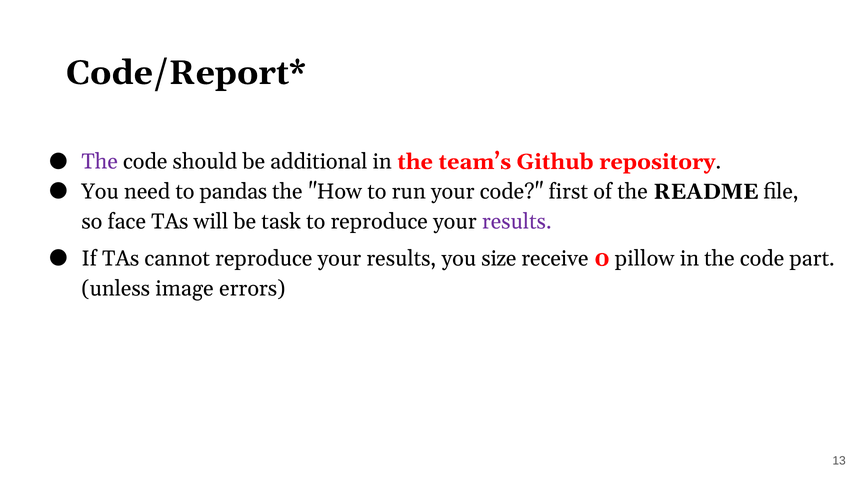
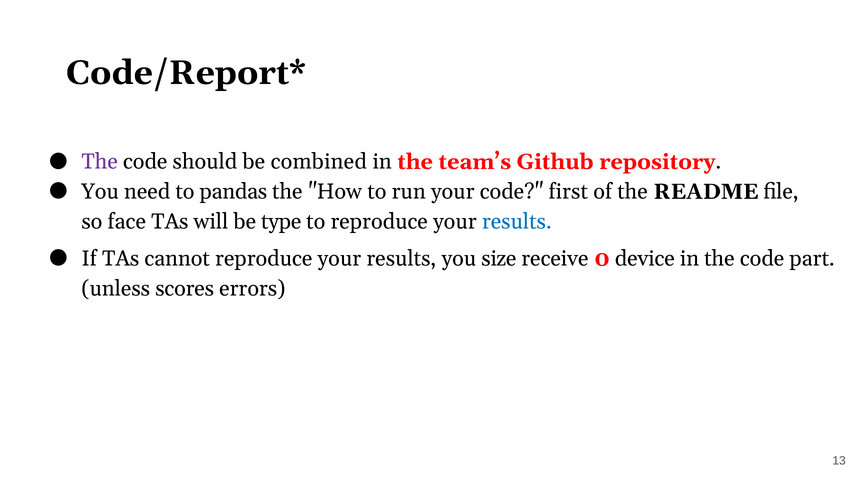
additional: additional -> combined (319, 162)
task: task -> type (281, 222)
results colour: purple -> blue (517, 222)
pillow: pillow -> device (645, 259)
image: image -> scores (185, 289)
